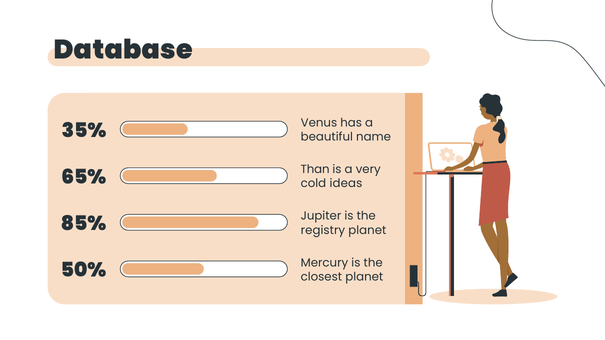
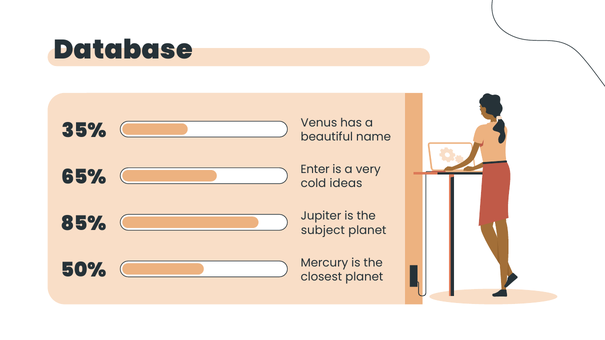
Than: Than -> Enter (315, 170)
registry: registry -> subject (323, 230)
